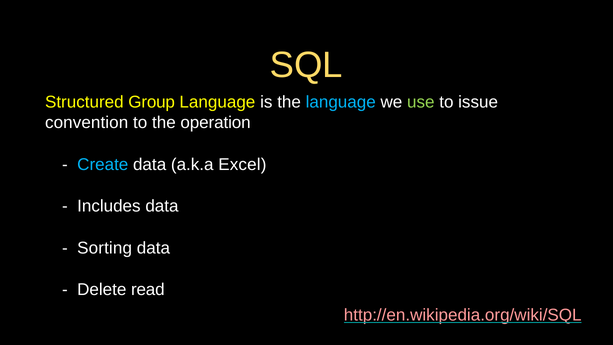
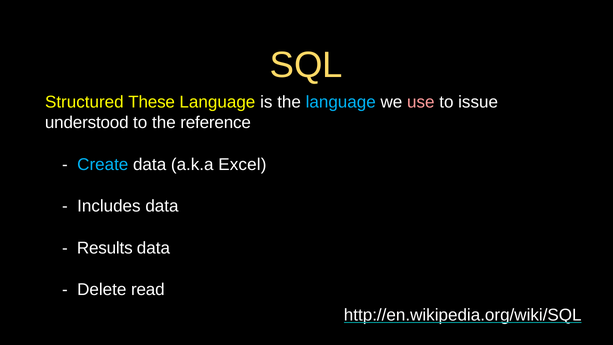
Group: Group -> These (152, 102)
use colour: light green -> pink (421, 102)
convention: convention -> understood (87, 123)
operation: operation -> reference (216, 123)
Sorting: Sorting -> Results (105, 248)
http://en.wikipedia.org/wiki/SQL colour: pink -> white (463, 315)
